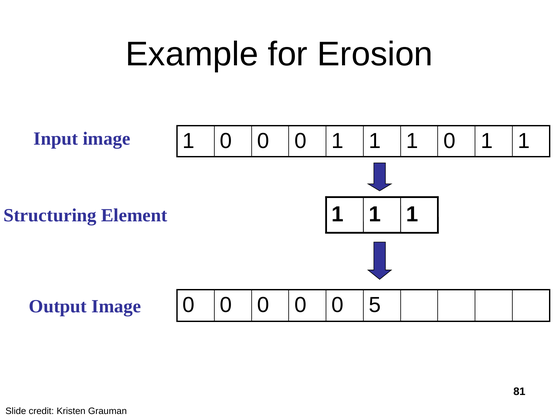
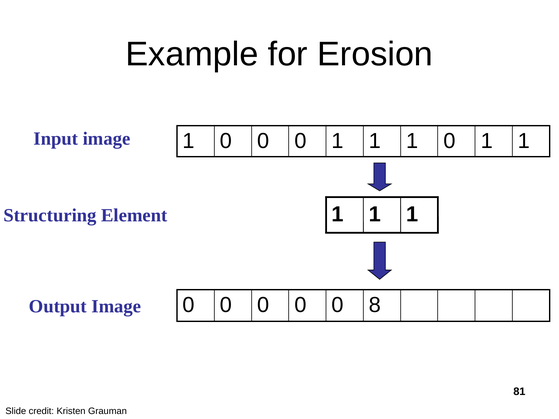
5: 5 -> 8 (375, 305)
